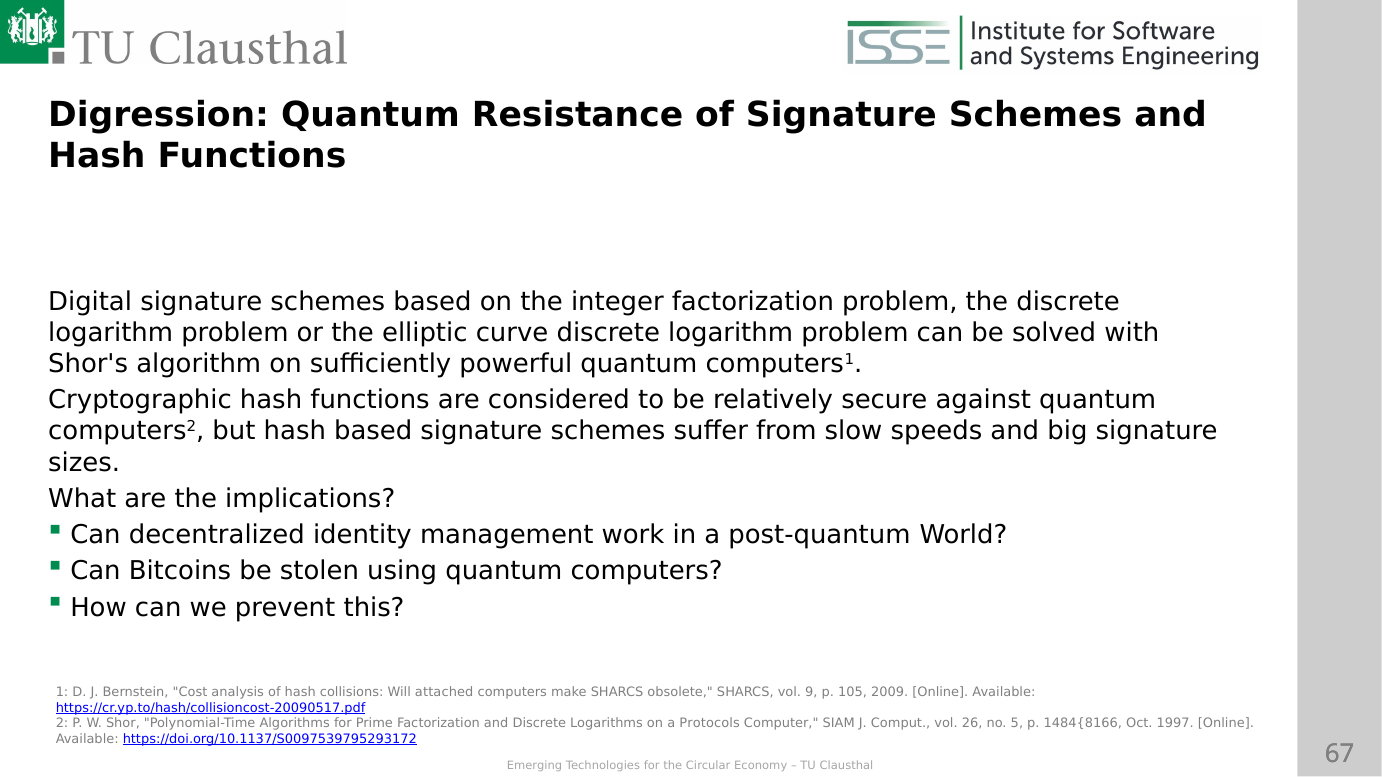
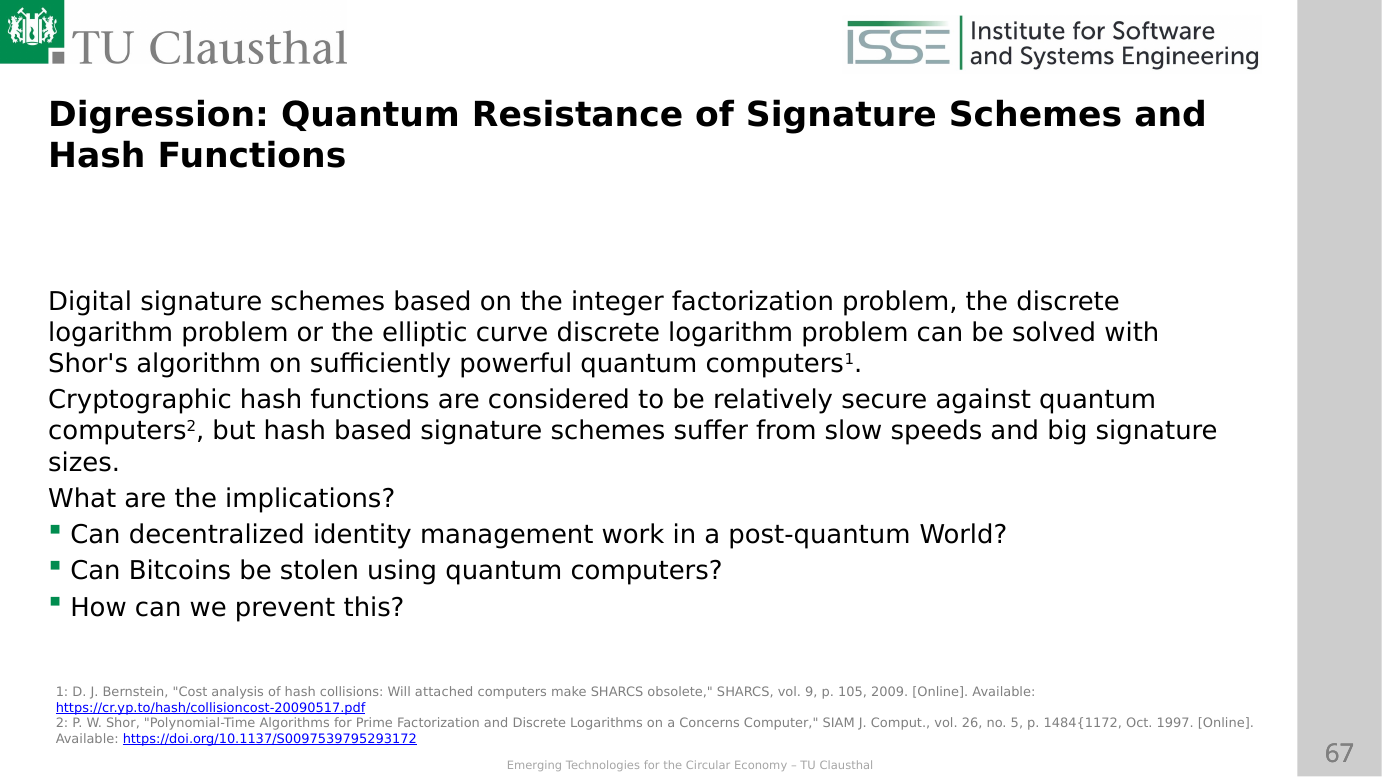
Protocols: Protocols -> Concerns (710, 724)
1484{8166: 1484{8166 -> 1484{1172 (1083, 724)
